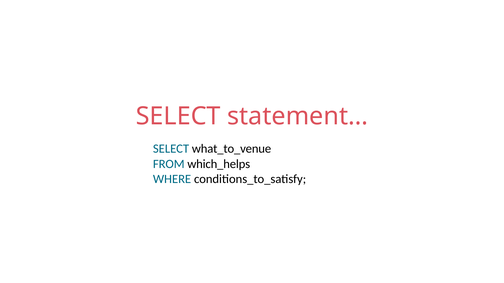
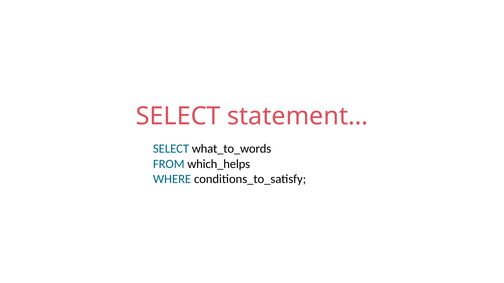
what_to_venue: what_to_venue -> what_to_words (232, 149)
